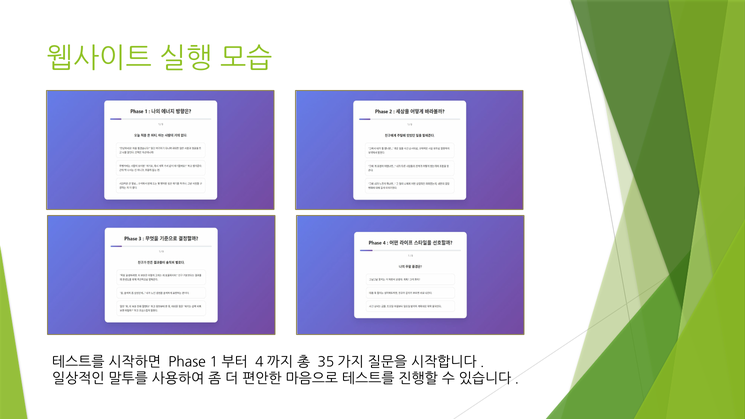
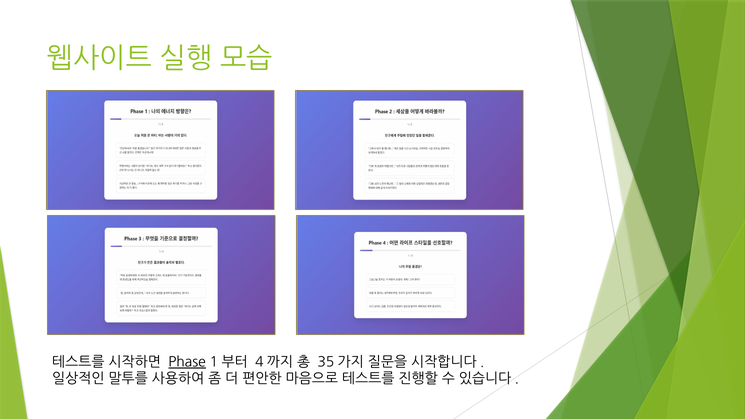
Phase underline: none -> present (187, 362)
